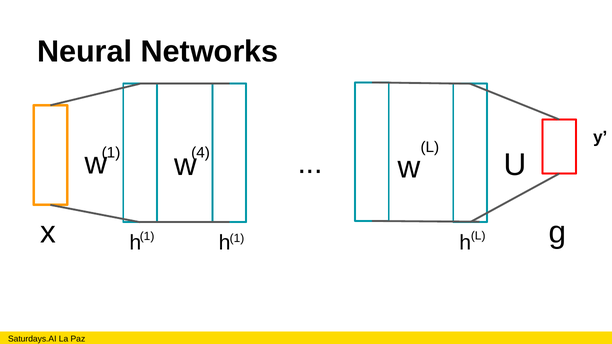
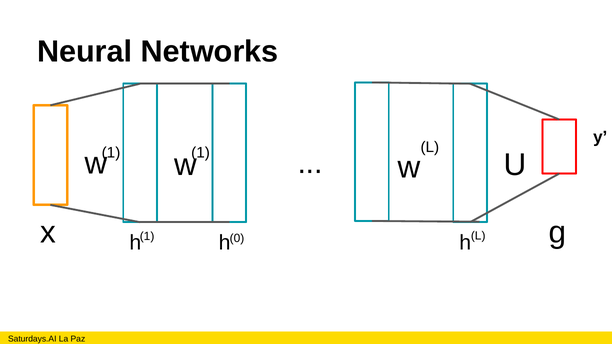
1 4: 4 -> 1 (201, 153)
1 1: 1 -> 0 (237, 238)
